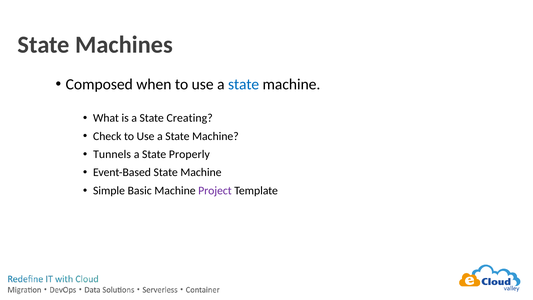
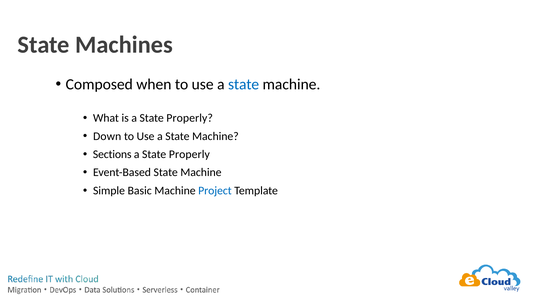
is a State Creating: Creating -> Properly (190, 118)
Check: Check -> Down (107, 136)
Tunnels: Tunnels -> Sections (112, 154)
Project colour: purple -> blue (215, 191)
